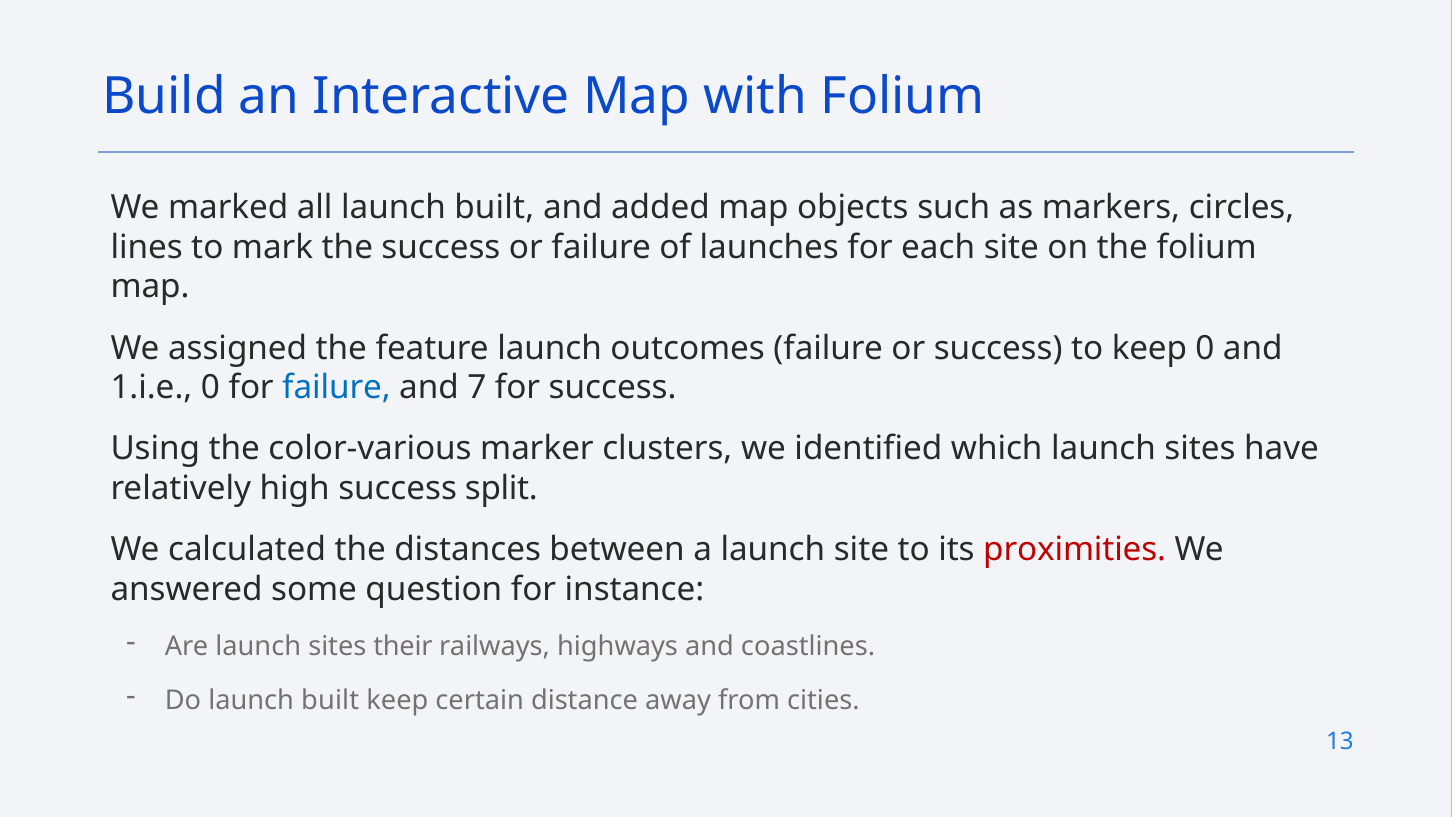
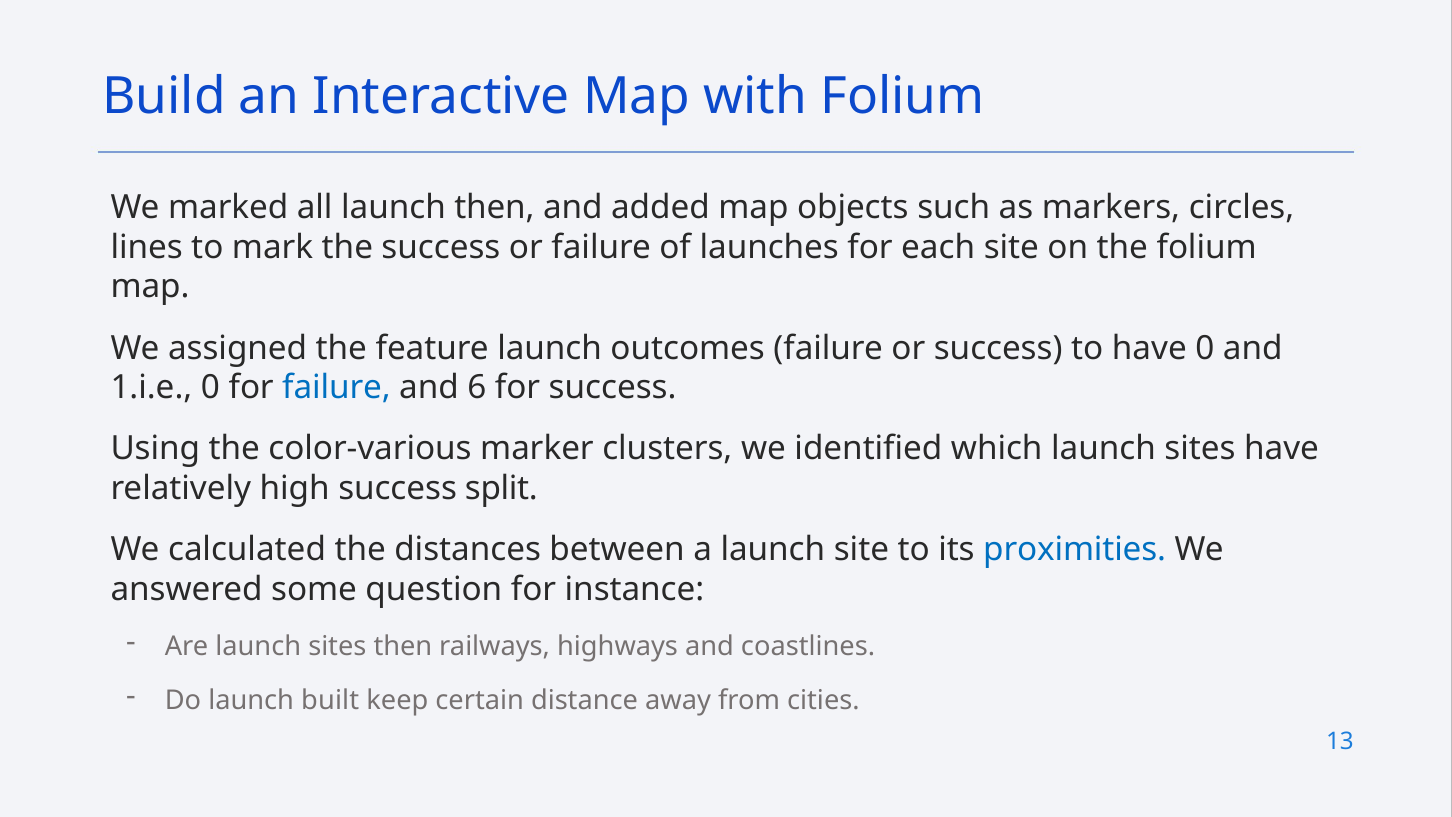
all launch built: built -> then (494, 207)
to keep: keep -> have (1149, 348)
7: 7 -> 6 (477, 388)
proximities colour: red -> blue (1075, 550)
sites their: their -> then (403, 647)
